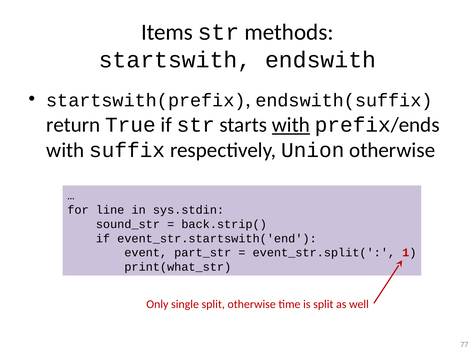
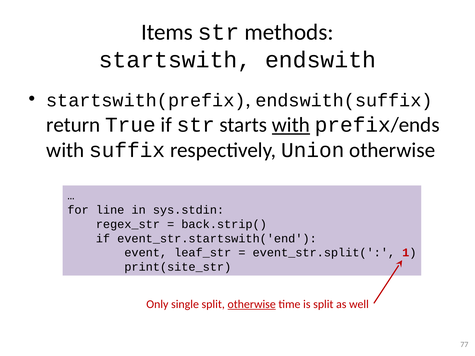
sound_str: sound_str -> regex_str (128, 224)
part_str: part_str -> leaf_str (203, 253)
print(what_str: print(what_str -> print(site_str (178, 267)
otherwise underline: none -> present (252, 304)
